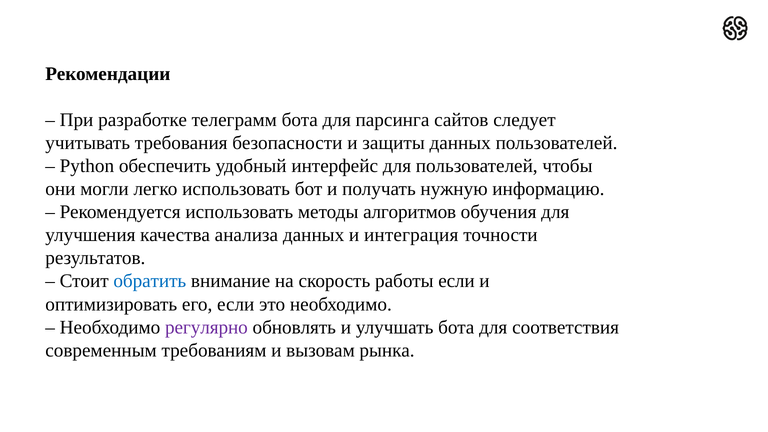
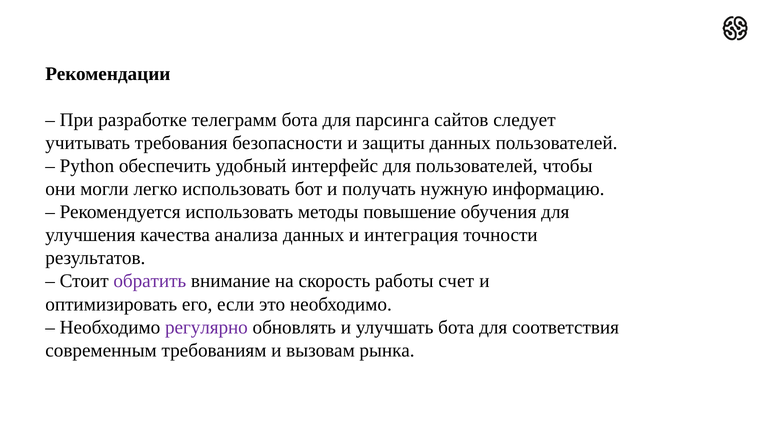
алгоритмов: алгоритмов -> повышение (410, 212)
обратить colour: blue -> purple (150, 281)
работы если: если -> счет (456, 281)
